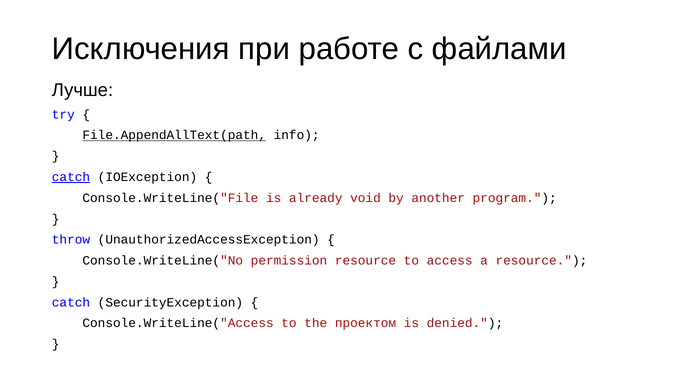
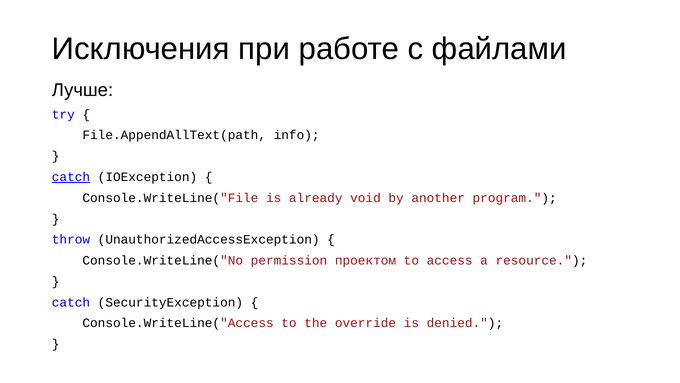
File.AppendAllText(path underline: present -> none (174, 135)
permission resource: resource -> проектом (365, 260)
проектом: проектом -> override (365, 323)
